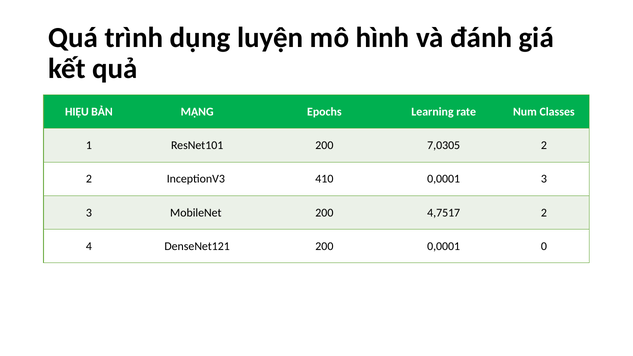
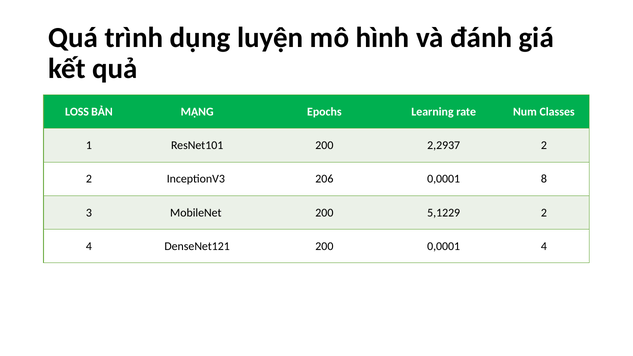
HIỆU: HIỆU -> LOSS (77, 112)
7,0305: 7,0305 -> 2,2937 (444, 145)
410: 410 -> 206 (324, 179)
0,0001 3: 3 -> 8 (544, 179)
4,7517: 4,7517 -> 5,1229 (444, 213)
0,0001 0: 0 -> 4 (544, 246)
